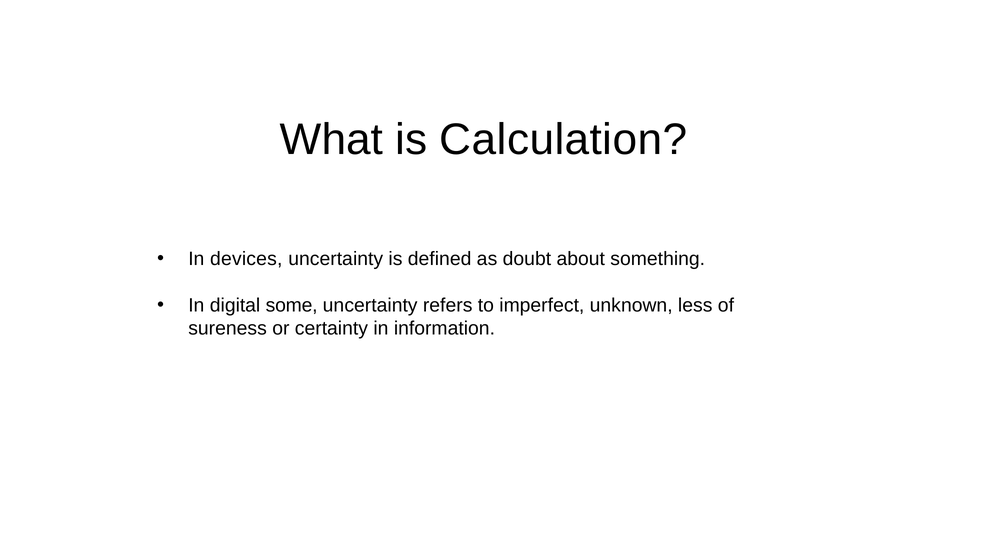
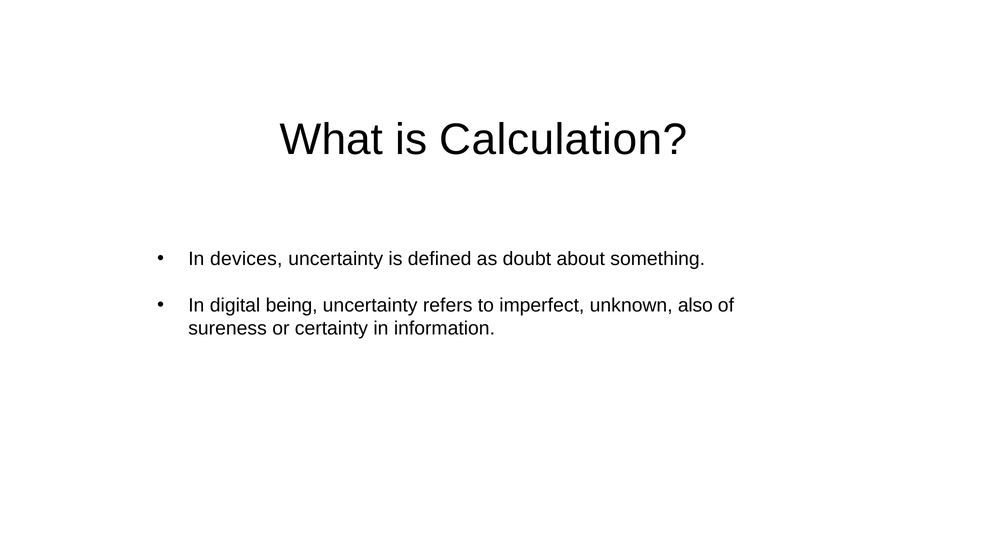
some: some -> being (292, 306)
less: less -> also (695, 306)
